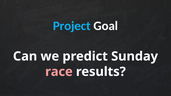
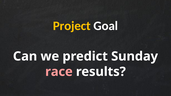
Project colour: light blue -> yellow (72, 26)
